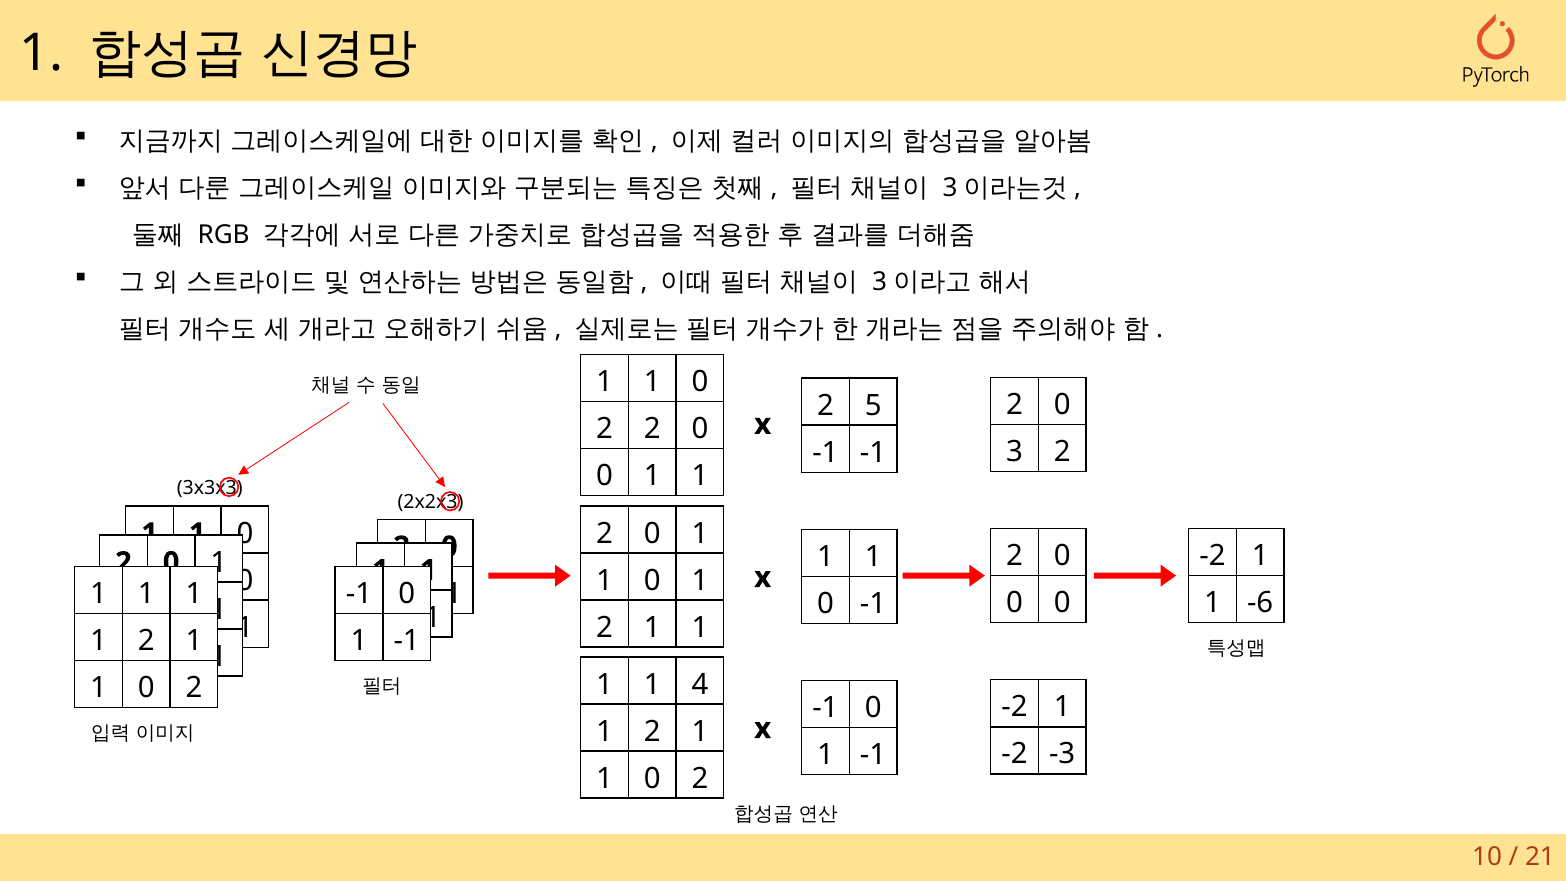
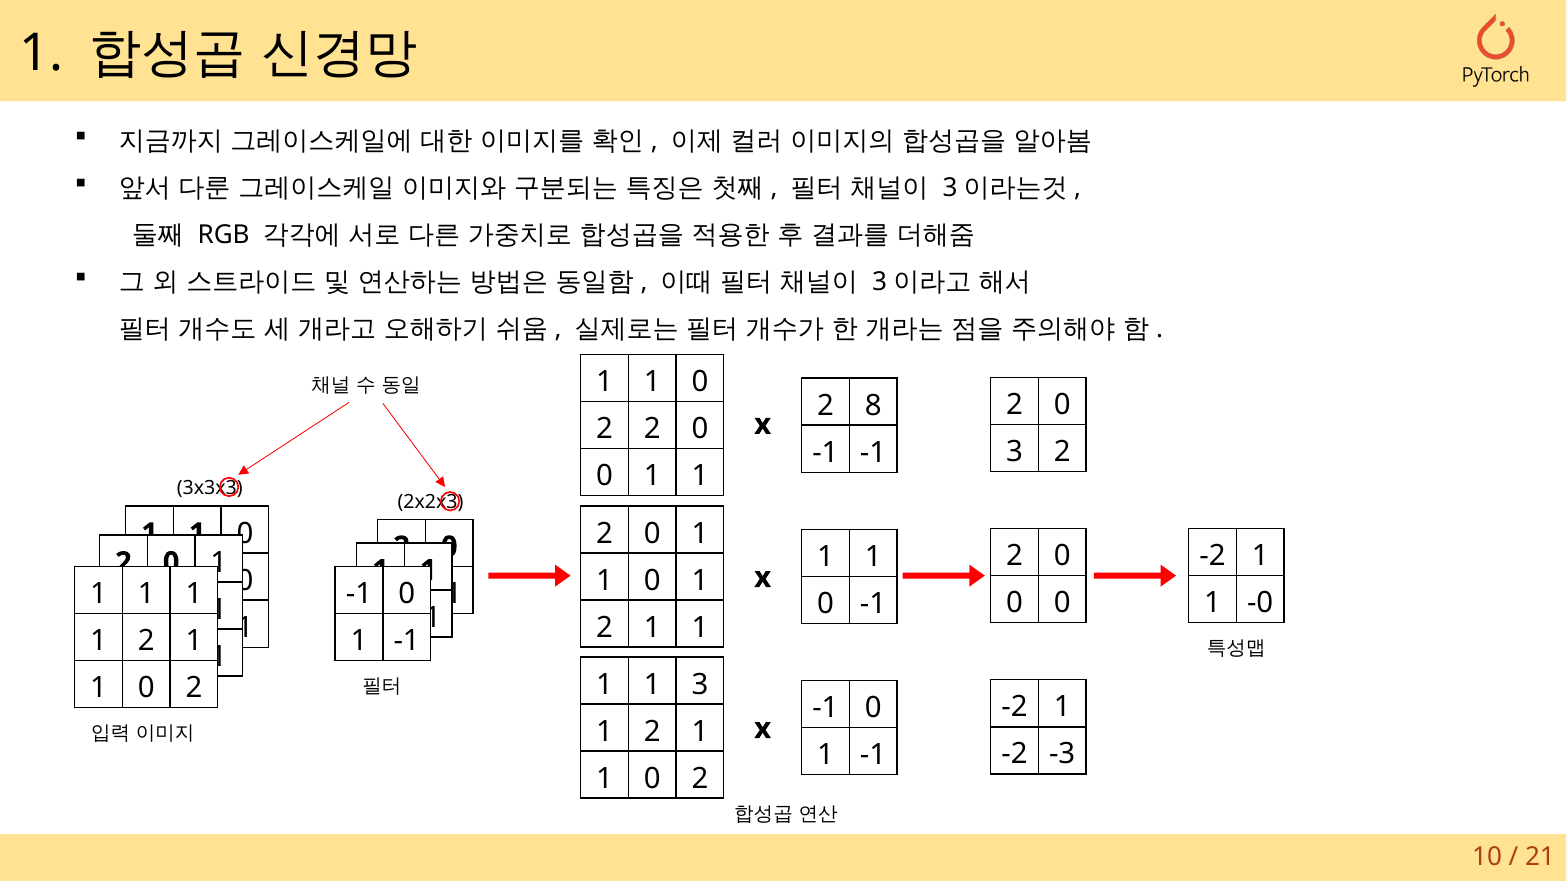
5: 5 -> 8 (873, 406)
-6: -6 -> -0 (1260, 603)
1 4: 4 -> 3 (700, 684)
